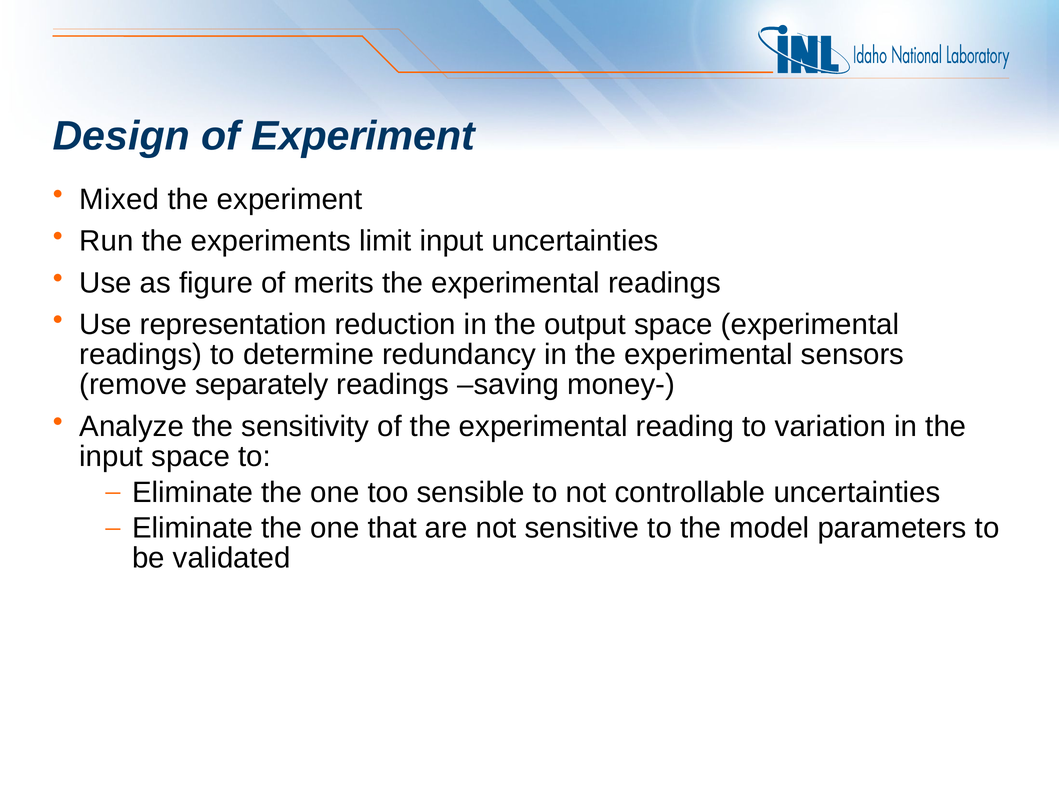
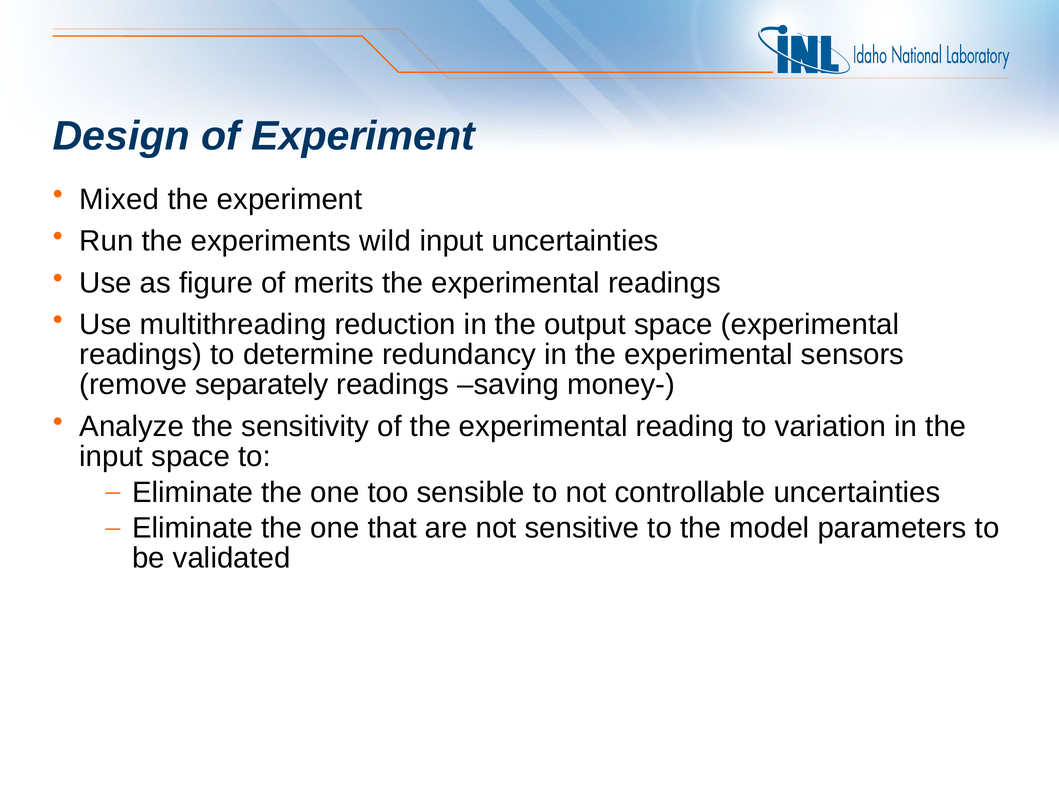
limit: limit -> wild (385, 241)
representation: representation -> multithreading (233, 325)
